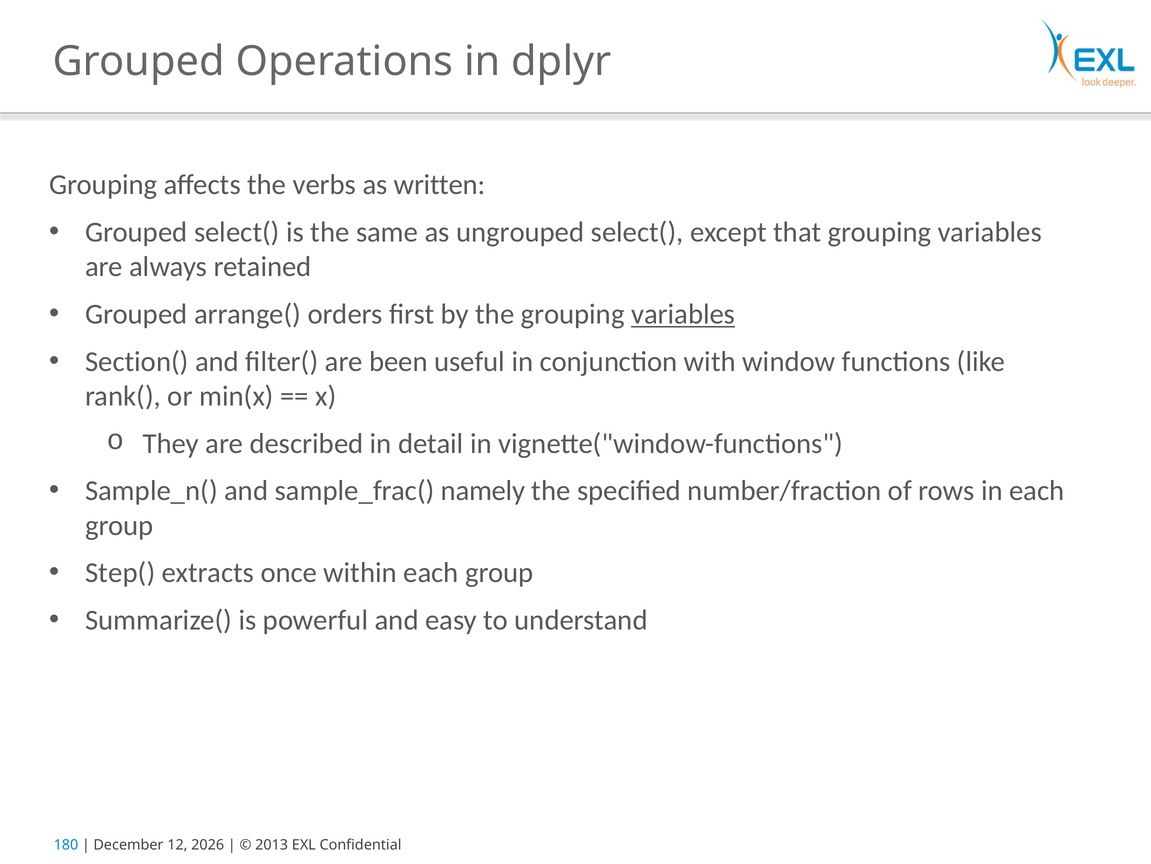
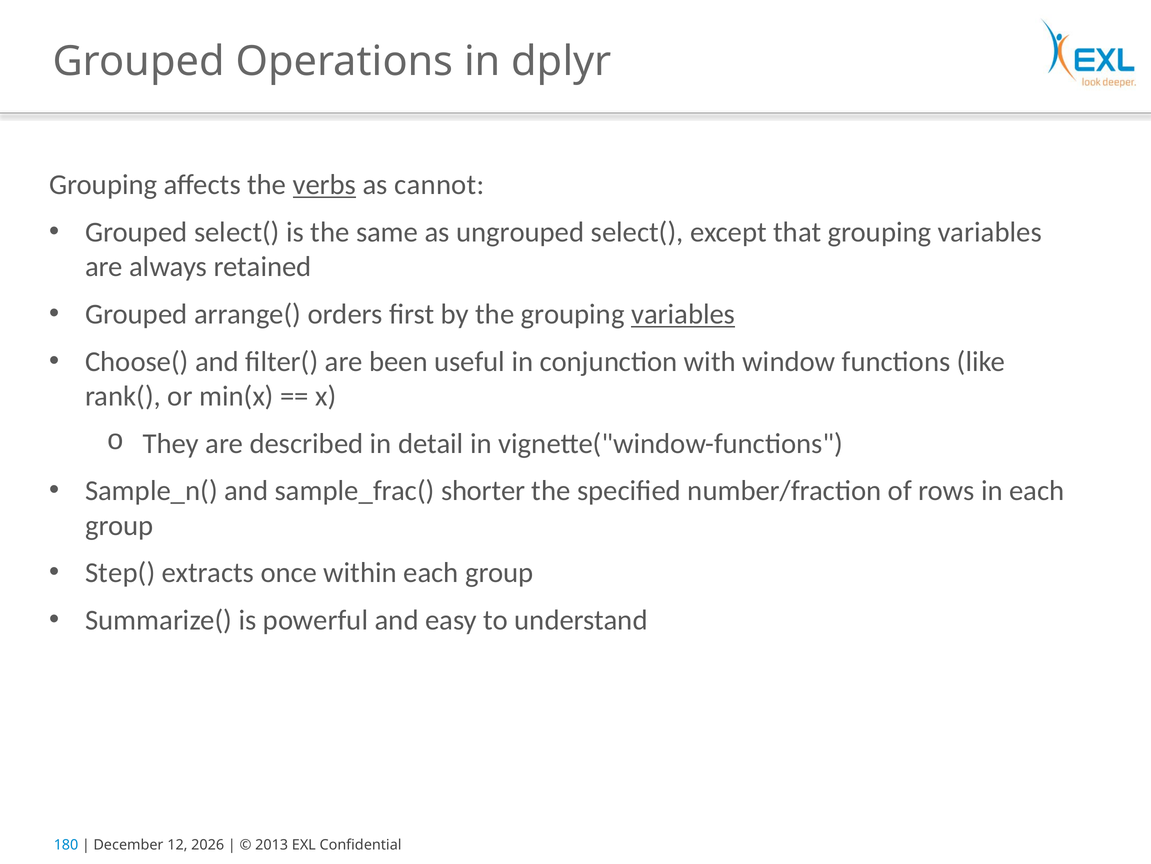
verbs underline: none -> present (325, 185)
written: written -> cannot (439, 185)
Section(: Section( -> Choose( (137, 361)
namely: namely -> shorter (483, 491)
